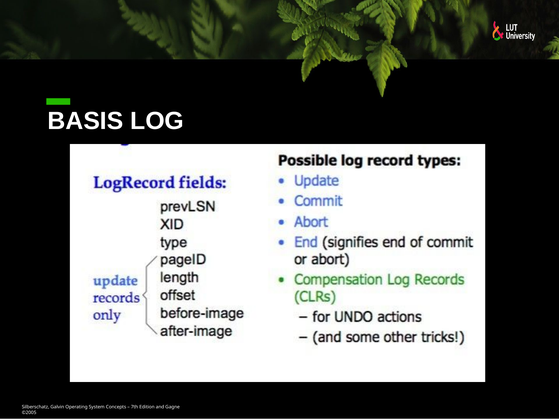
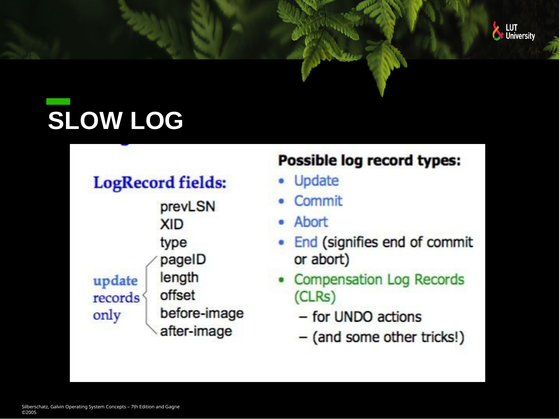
BASIS: BASIS -> SLOW (85, 121)
